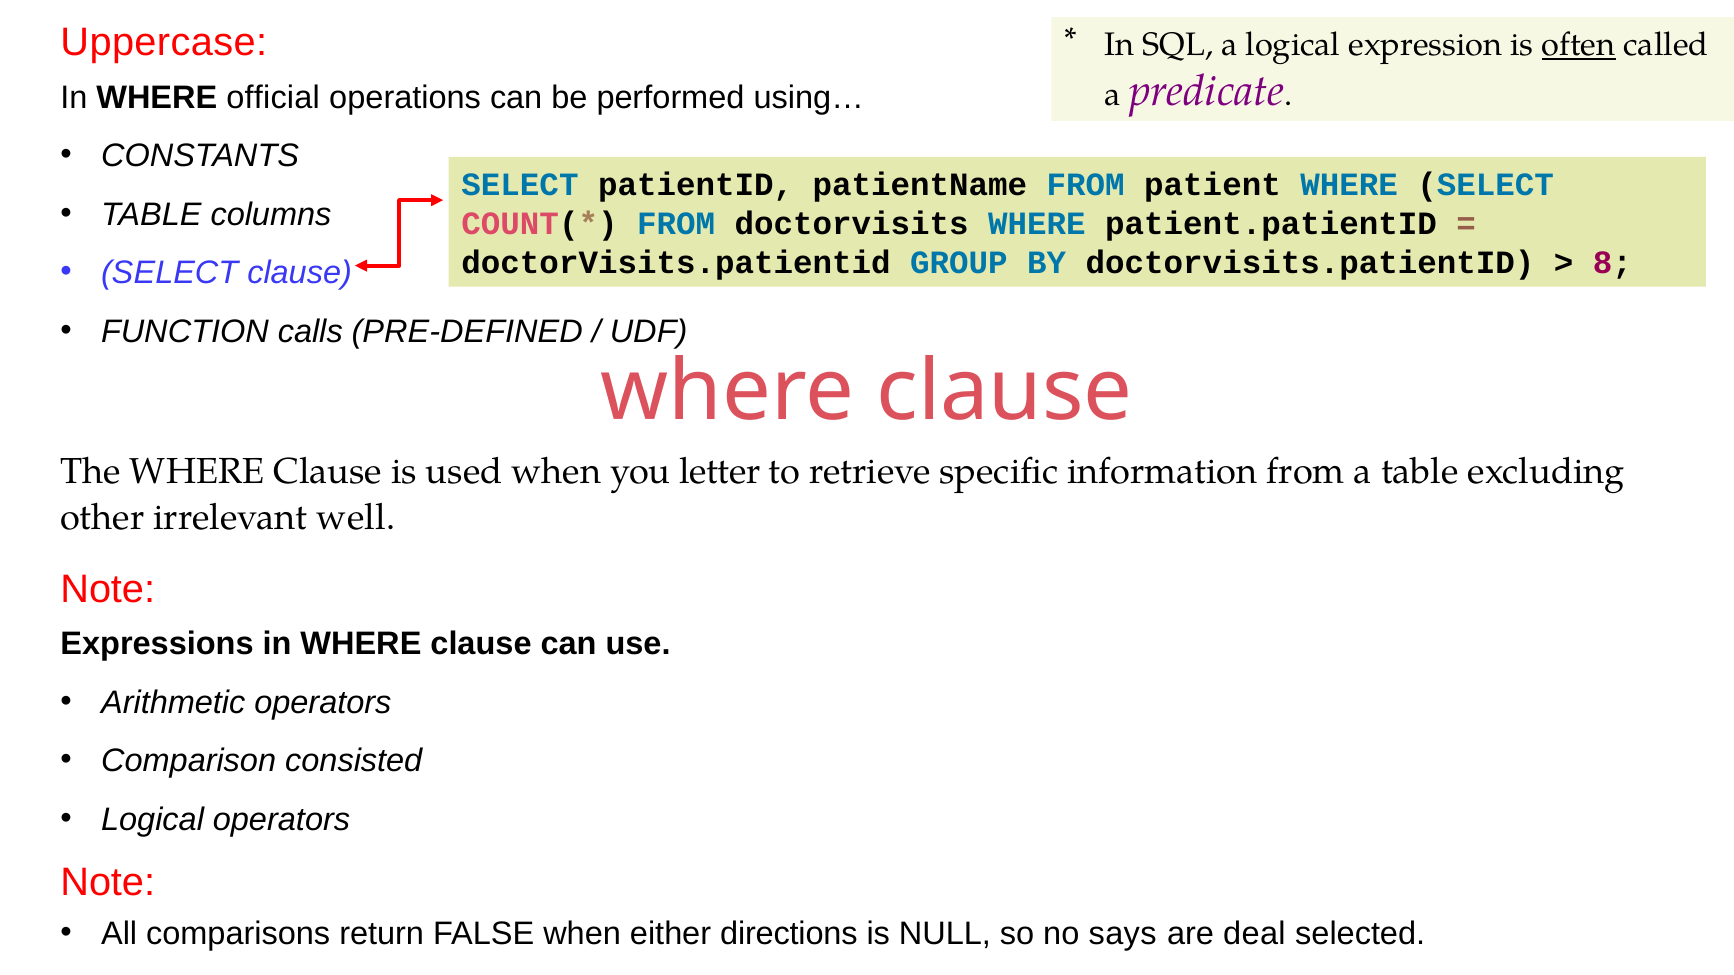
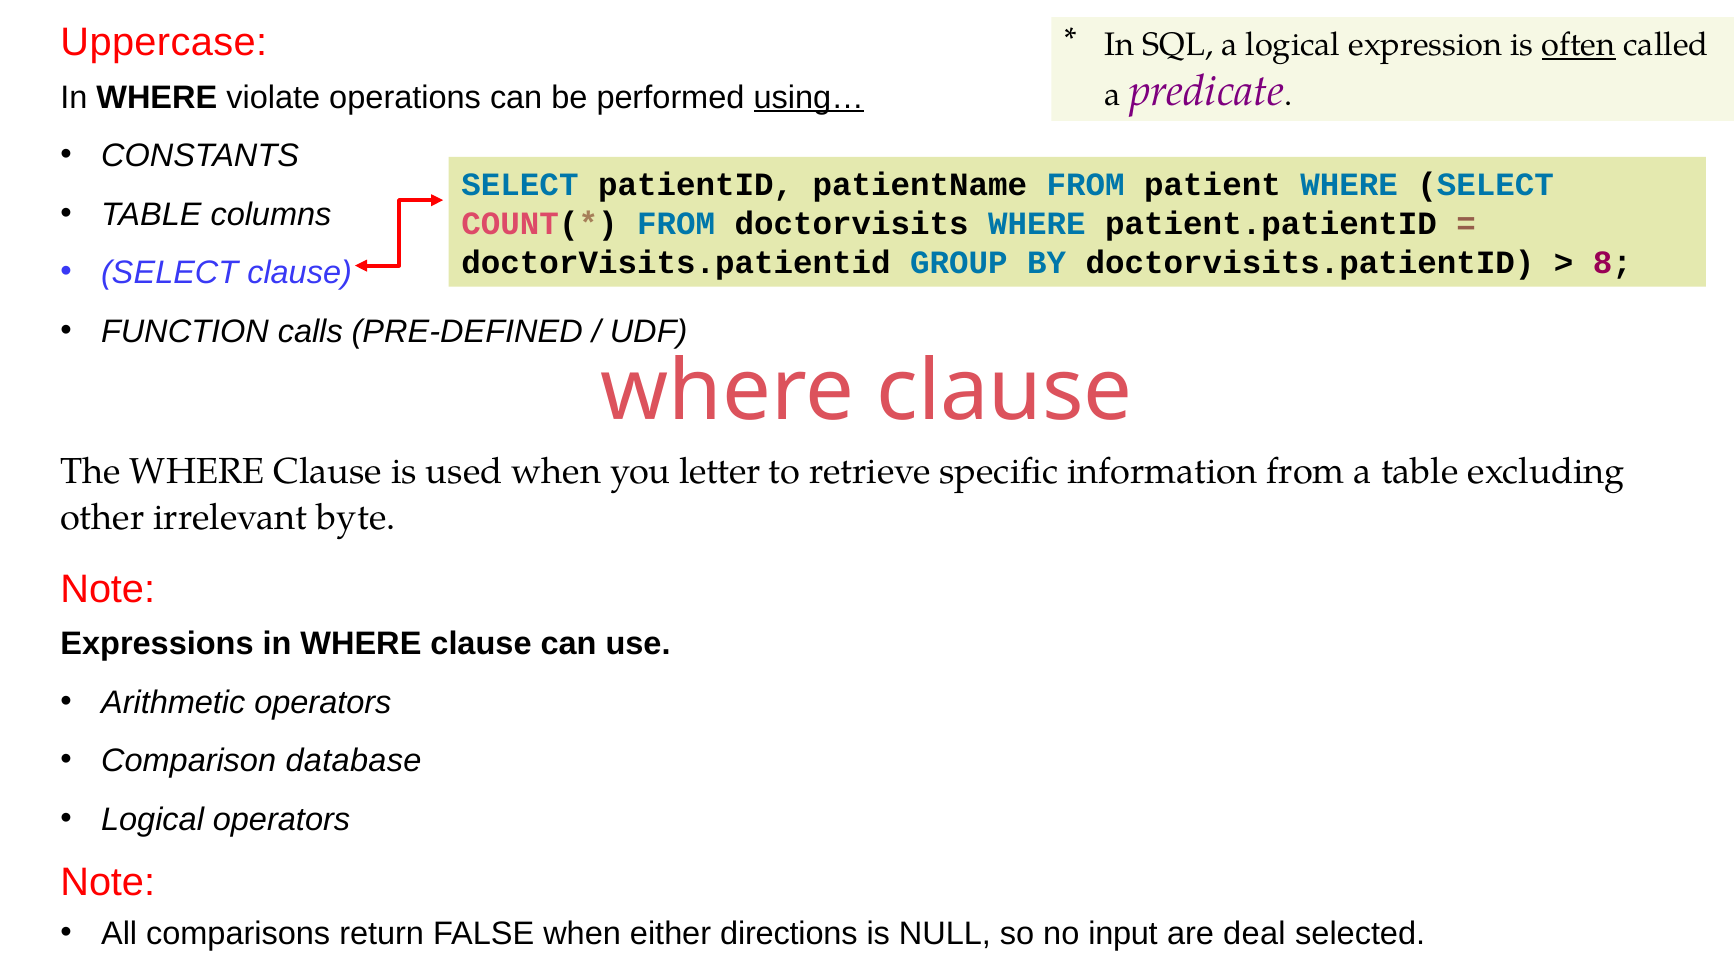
official: official -> violate (273, 97)
using… underline: none -> present (809, 97)
well: well -> byte (356, 518)
consisted: consisted -> database (354, 761)
says: says -> input (1123, 934)
